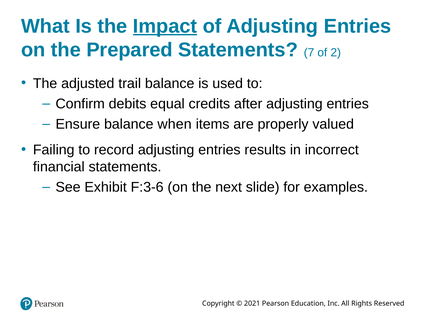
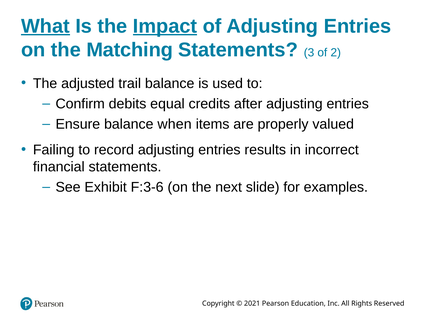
What underline: none -> present (46, 26)
Prepared: Prepared -> Matching (130, 50)
7: 7 -> 3 (309, 53)
